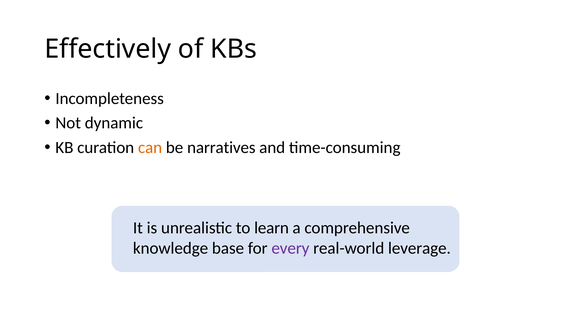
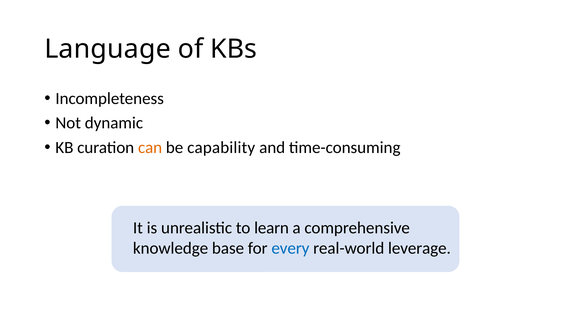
Effectively: Effectively -> Language (108, 49)
narratives: narratives -> capability (221, 147)
every colour: purple -> blue (290, 248)
